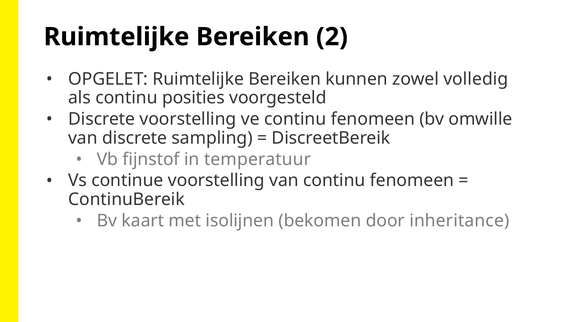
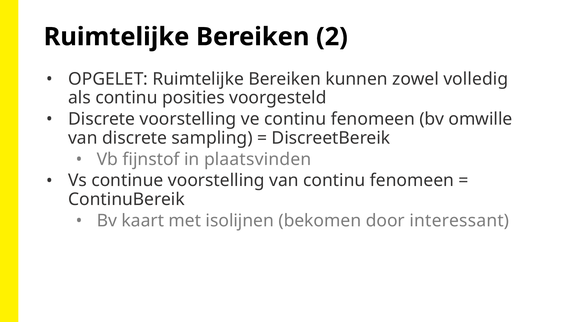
temperatuur: temperatuur -> plaatsvinden (258, 159)
inheritance: inheritance -> interessant (459, 221)
